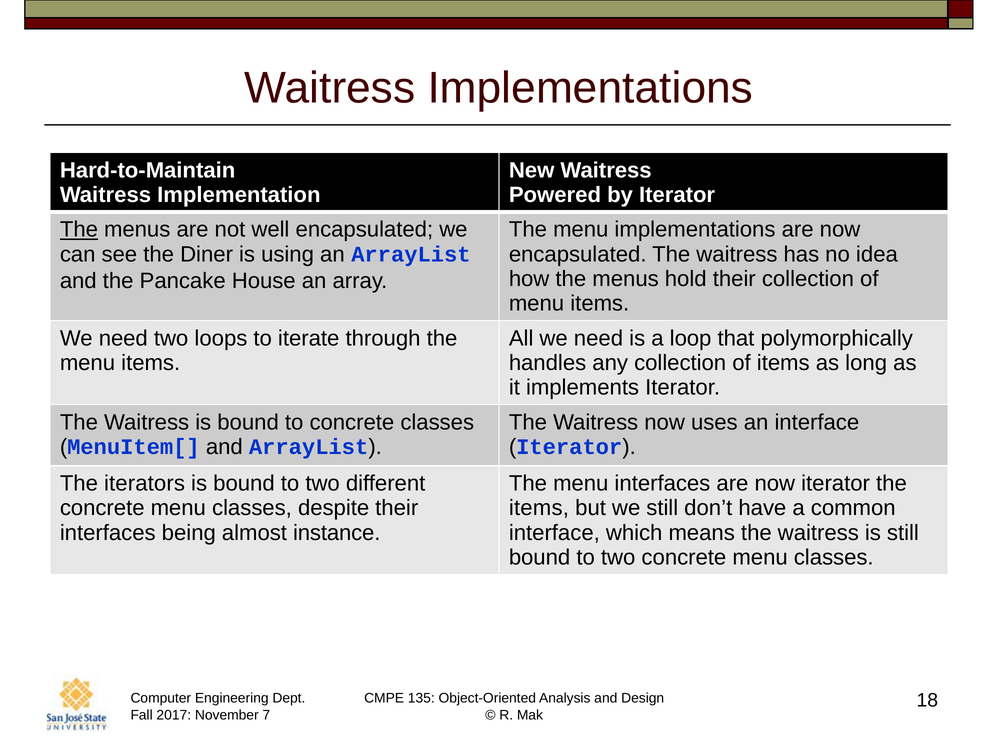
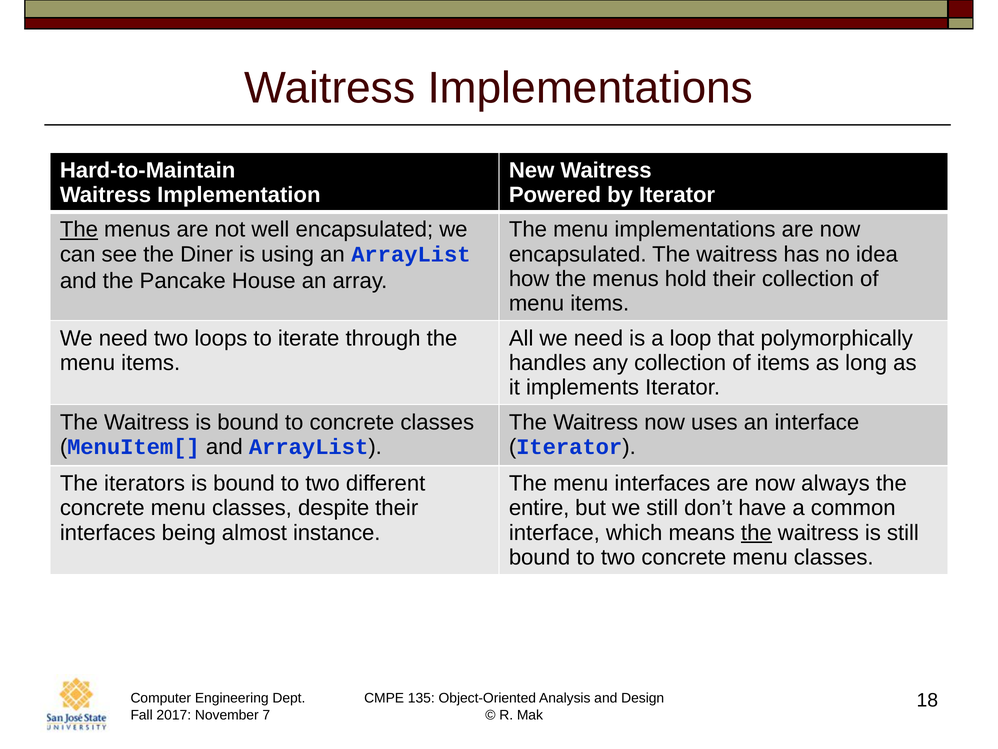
now iterator: iterator -> always (835, 483)
items: items -> entire (539, 508)
the underline: none -> present (756, 532)
